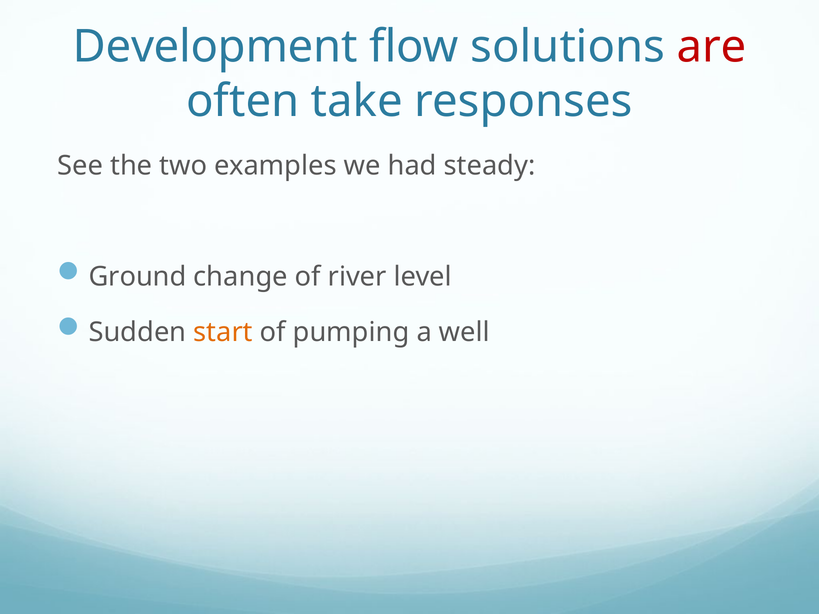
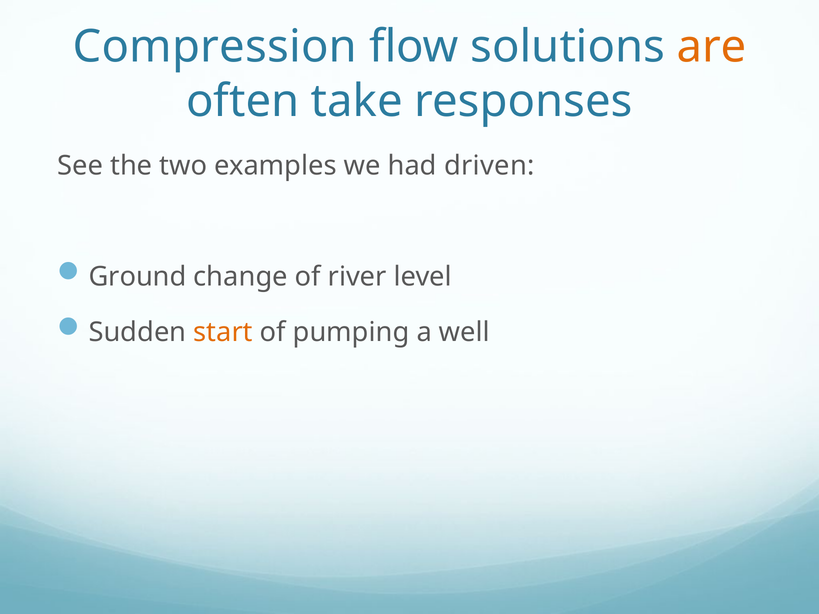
Development: Development -> Compression (215, 47)
are colour: red -> orange (712, 47)
steady: steady -> driven (489, 166)
